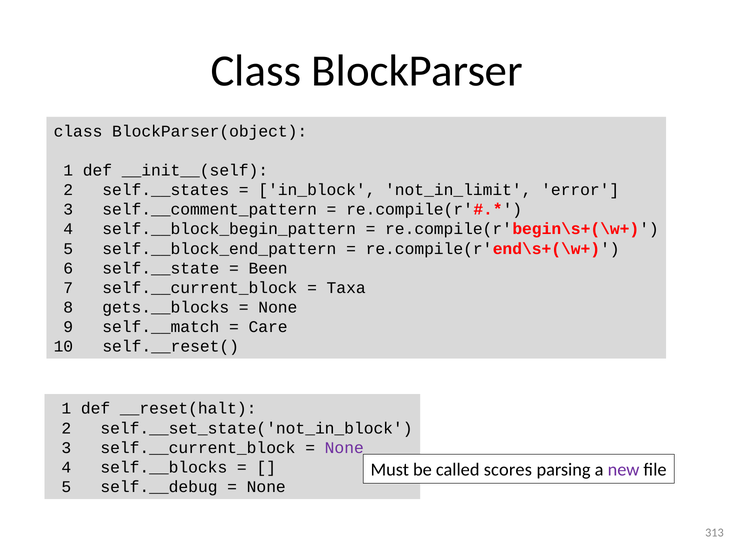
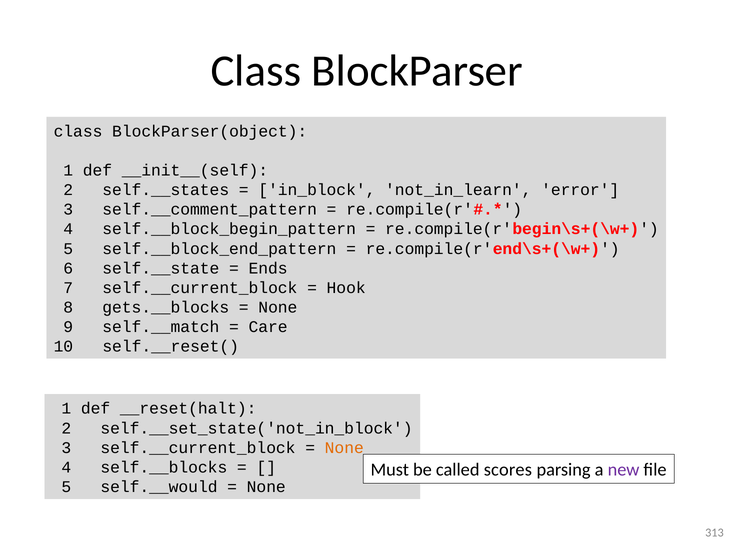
not_in_limit: not_in_limit -> not_in_learn (458, 190)
Been: Been -> Ends (268, 268)
Taxa: Taxa -> Hook (346, 288)
None colour: purple -> orange (344, 448)
self.__debug: self.__debug -> self.__would (159, 487)
